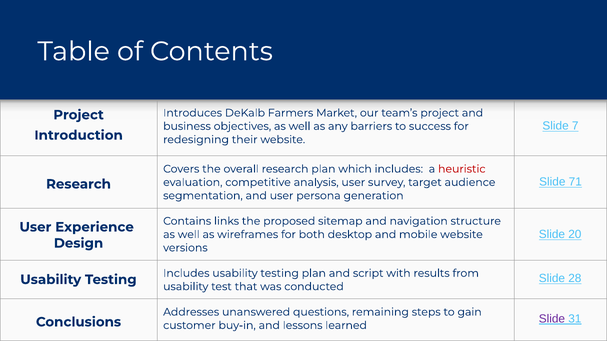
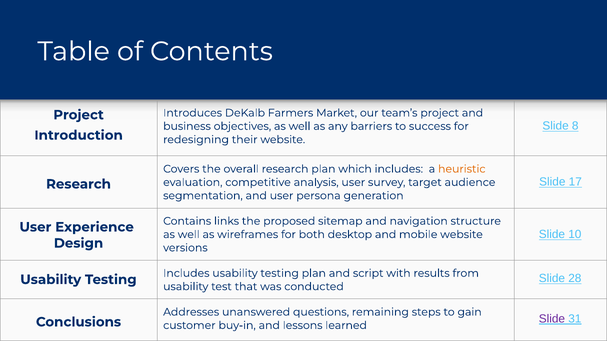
7: 7 -> 8 (575, 126)
heuristic colour: red -> orange (462, 169)
71: 71 -> 17 (575, 182)
20: 20 -> 10 (575, 235)
